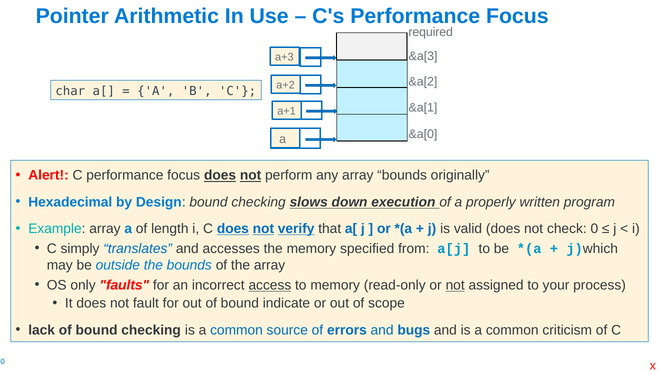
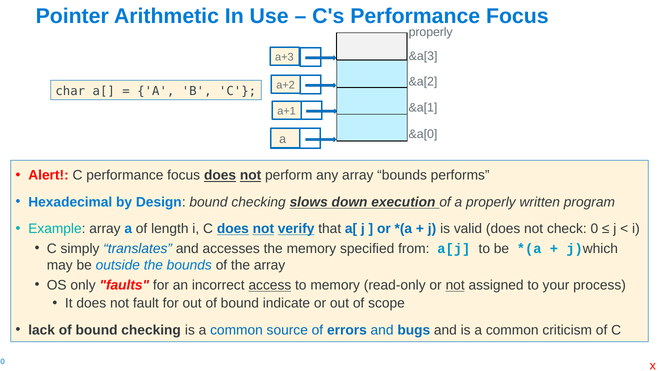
required: required -> properly (431, 32)
originally: originally -> performs (460, 175)
